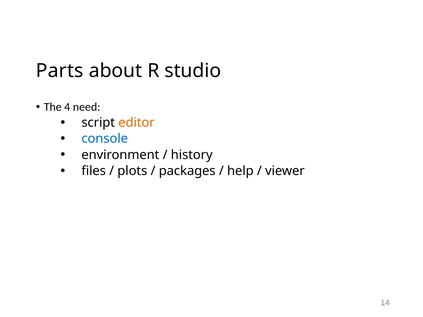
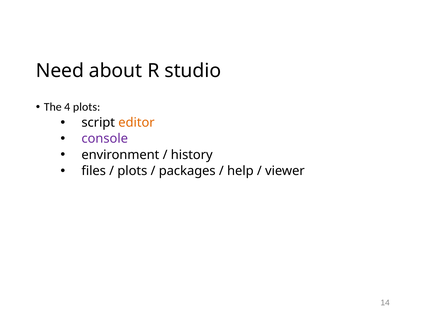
Parts: Parts -> Need (60, 71)
4 need: need -> plots (87, 107)
console colour: blue -> purple (105, 139)
